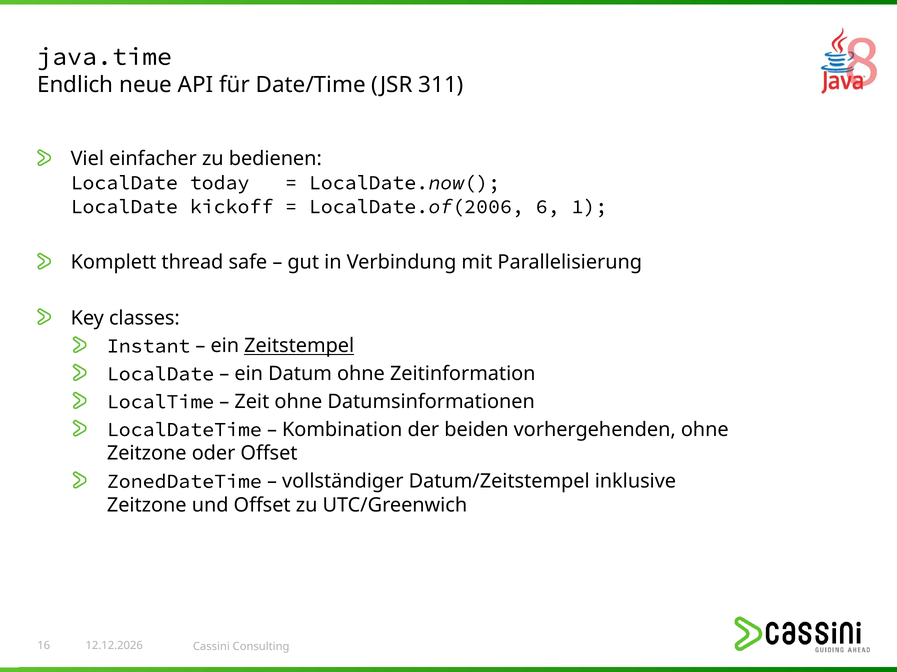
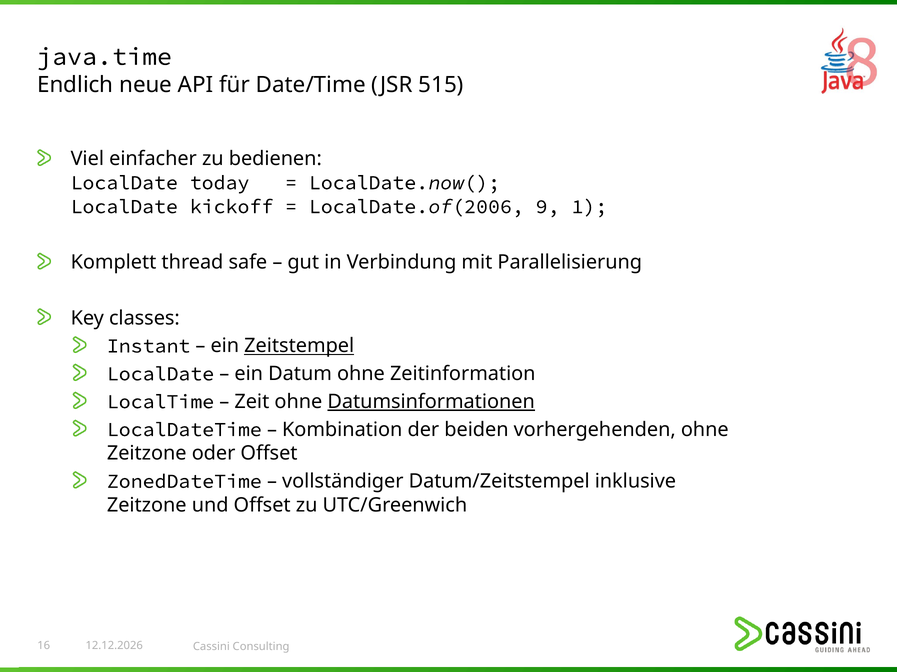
311: 311 -> 515 (441, 85)
6: 6 -> 9 (548, 207)
Datumsinformationen underline: none -> present (431, 402)
